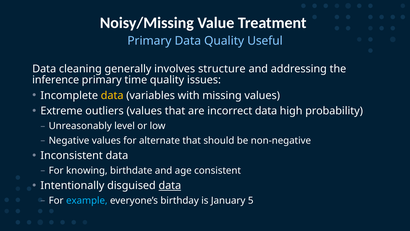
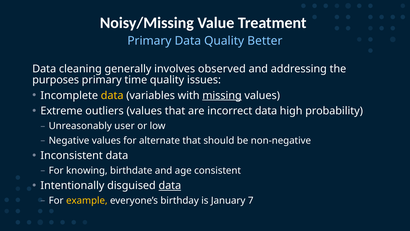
Useful: Useful -> Better (265, 41)
structure: structure -> observed (222, 69)
inference: inference -> purposes (56, 80)
missing underline: none -> present (222, 95)
level: level -> user (125, 126)
example colour: light blue -> yellow (87, 200)
5: 5 -> 7 (251, 200)
